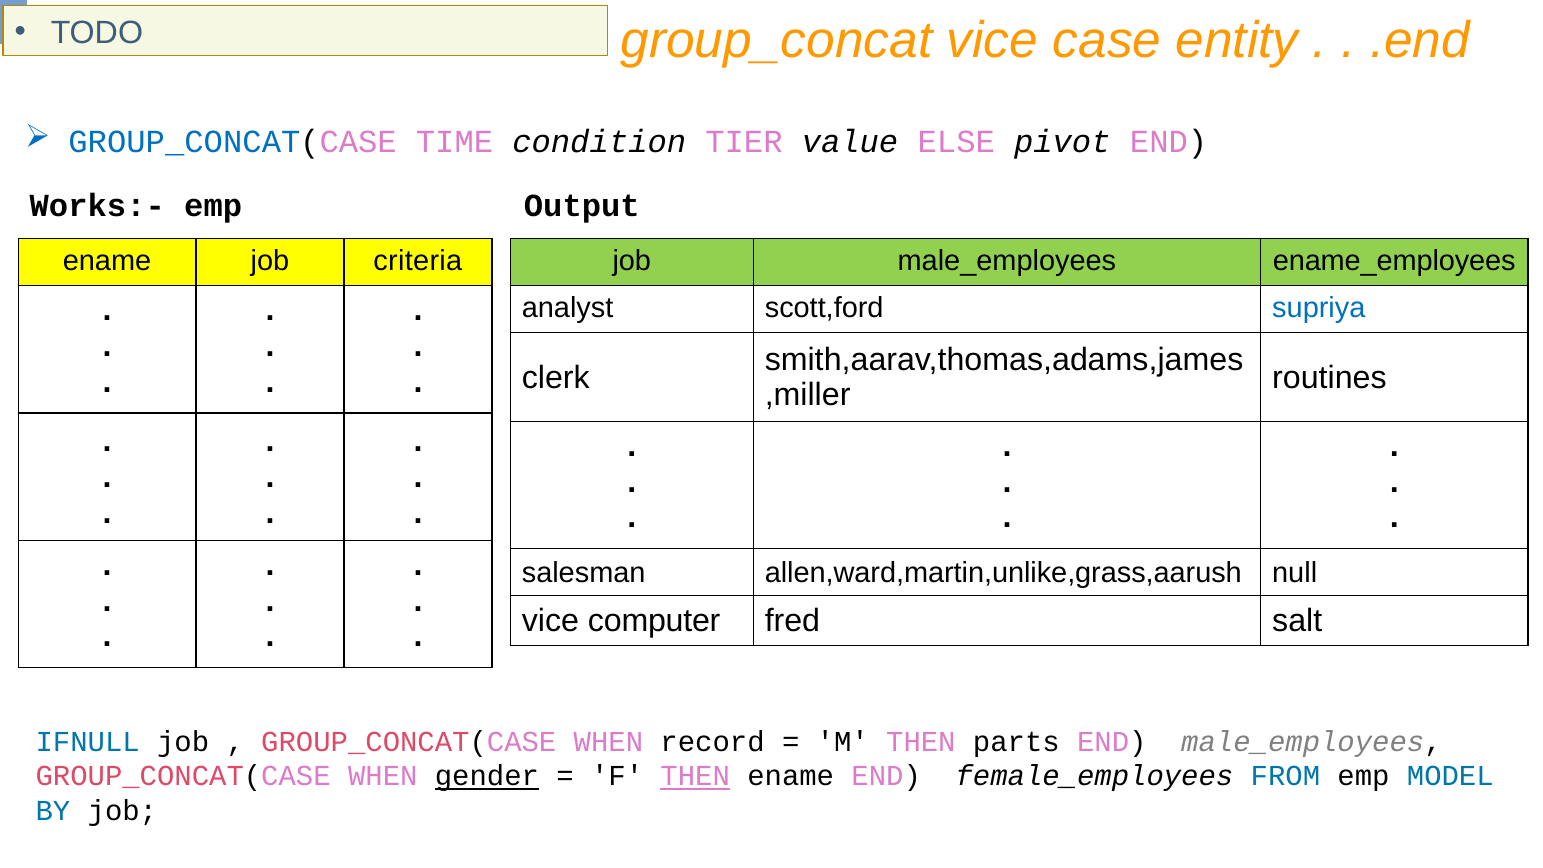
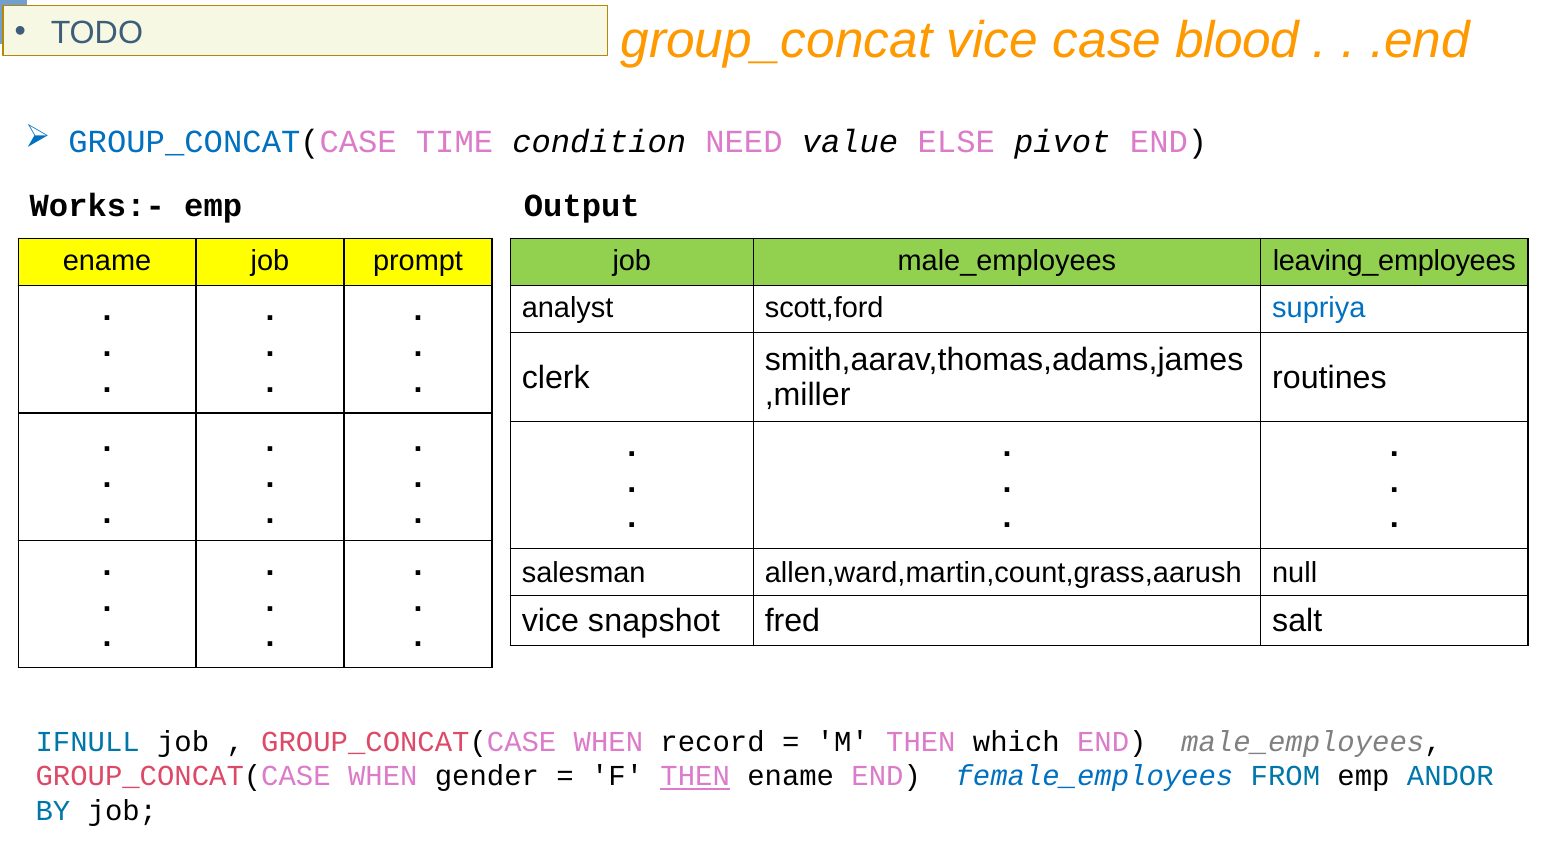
entity: entity -> blood (1237, 40)
TIER: TIER -> NEED (744, 142)
criteria: criteria -> prompt (418, 261)
ename_employees: ename_employees -> leaving_employees (1394, 261)
allen,ward,martin,unlike,grass,aarush: allen,ward,martin,unlike,grass,aarush -> allen,ward,martin,count,grass,aarush (1003, 573)
computer: computer -> snapshot (654, 621)
parts: parts -> which (1016, 742)
gender underline: present -> none (487, 776)
female_employees colour: black -> blue (1094, 776)
MODEL: MODEL -> ANDOR (1450, 776)
